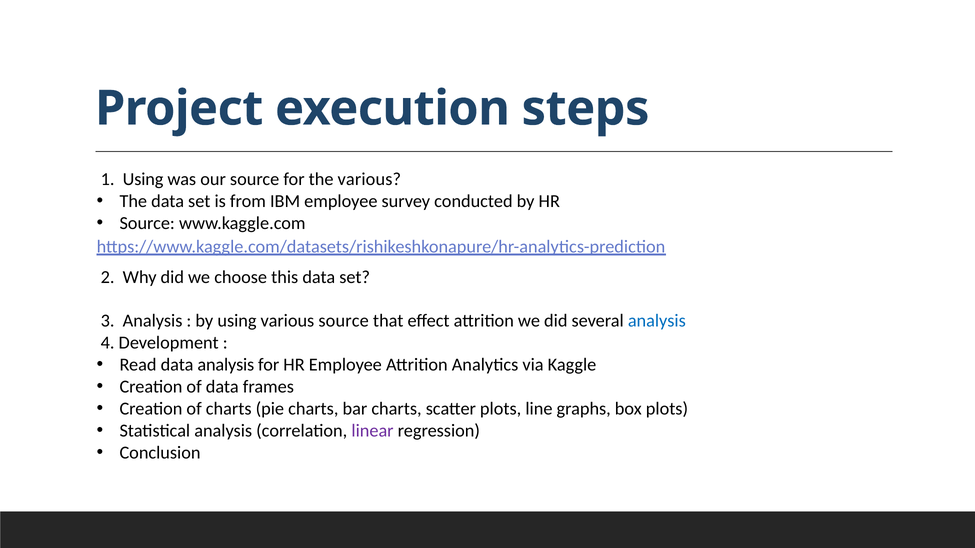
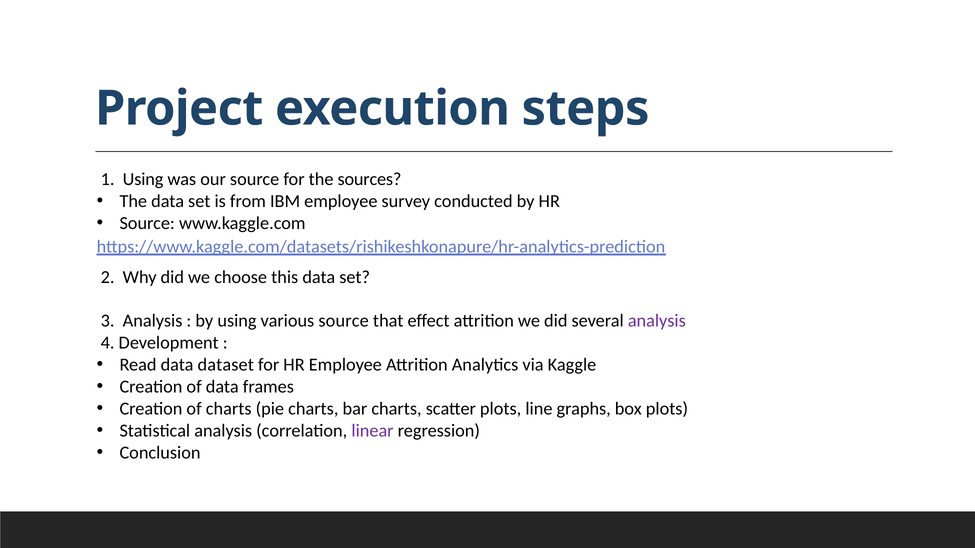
the various: various -> sources (369, 180)
analysis colour: blue -> purple (657, 321)
data analysis: analysis -> dataset (226, 365)
